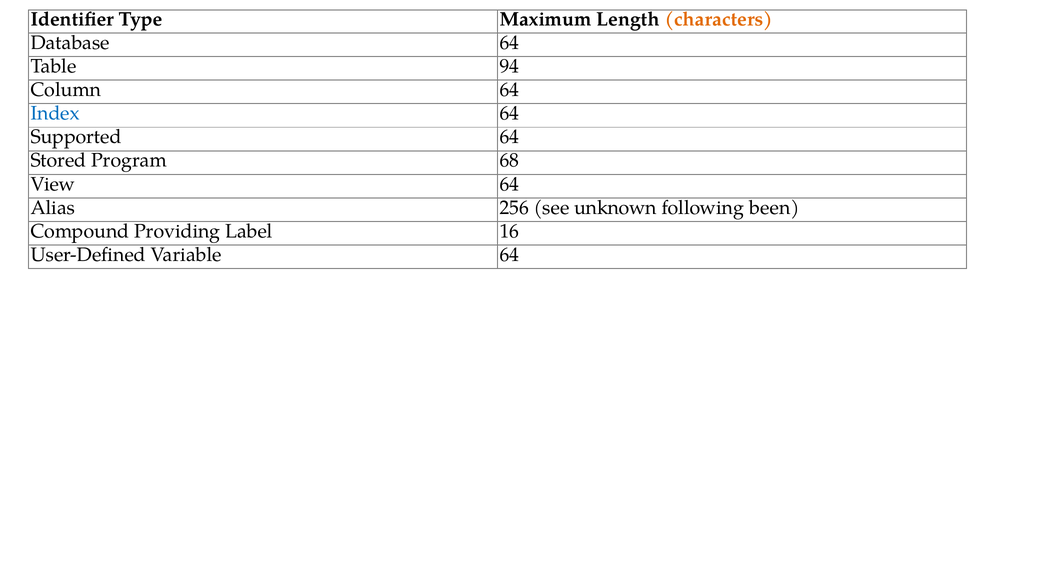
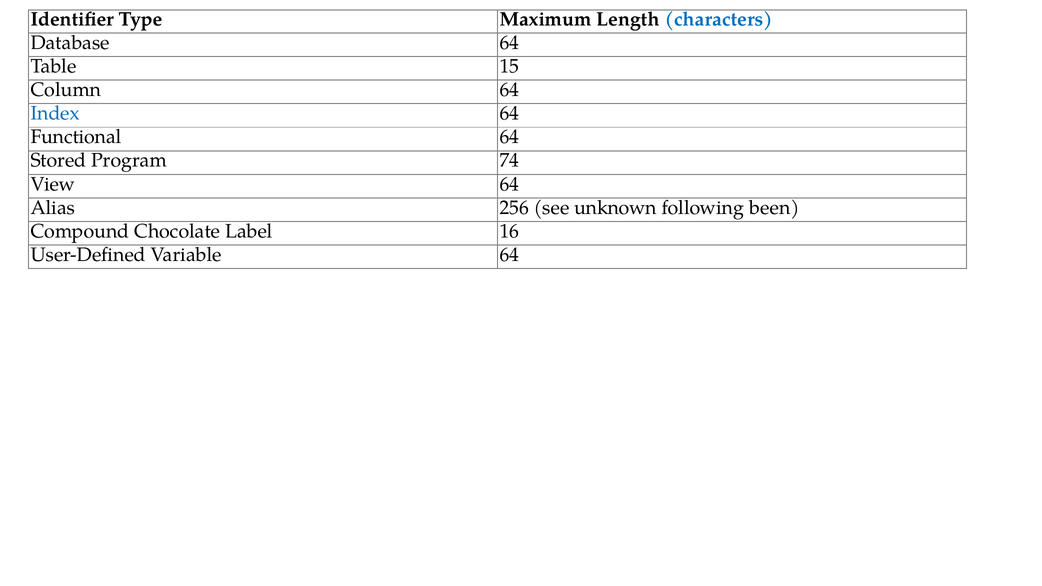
characters colour: orange -> blue (719, 20)
94: 94 -> 15 (509, 66)
Supported: Supported -> Functional (76, 137)
68: 68 -> 74 (509, 161)
Providing: Providing -> Chocolate (177, 231)
